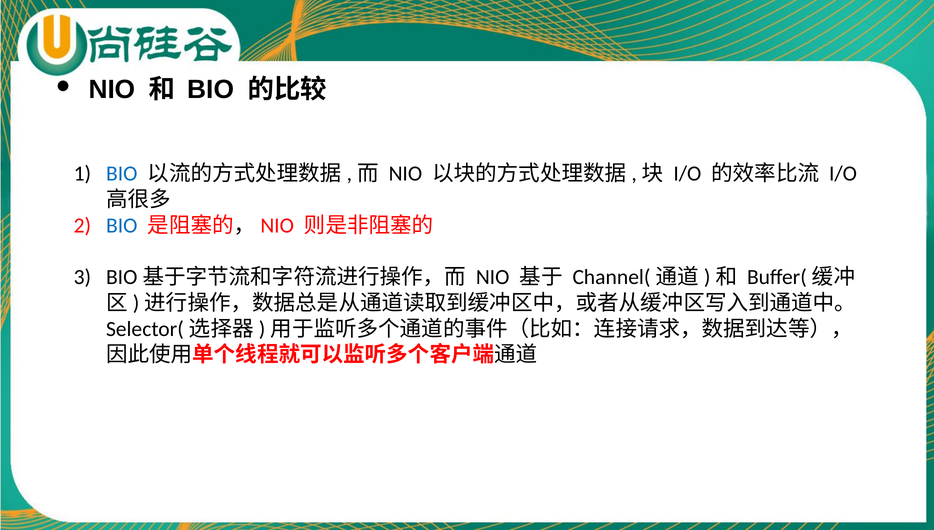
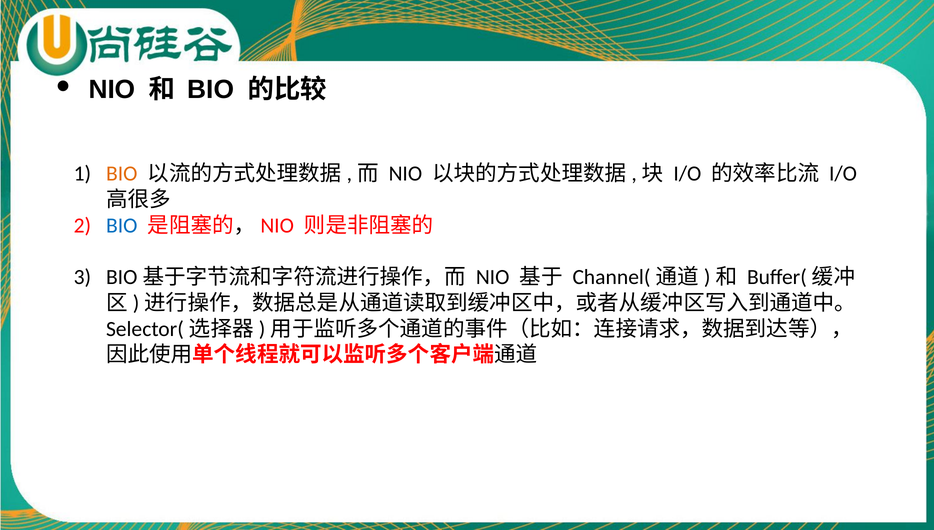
BIO colour: blue -> orange (122, 174)
